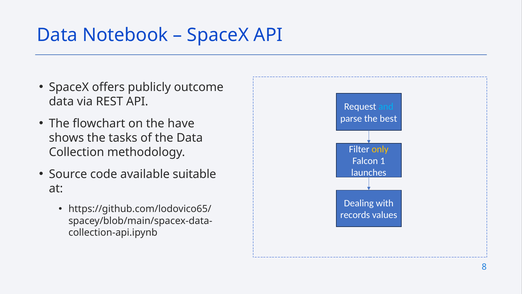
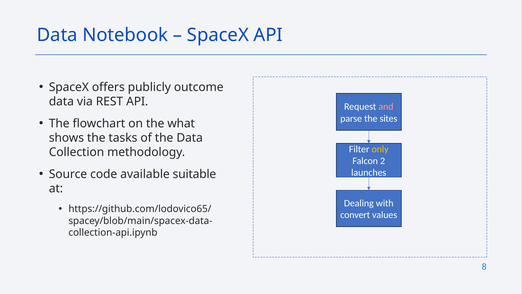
and colour: light blue -> pink (386, 107)
best: best -> sites (389, 118)
have: have -> what (181, 123)
1: 1 -> 2 (383, 161)
records: records -> convert (355, 215)
